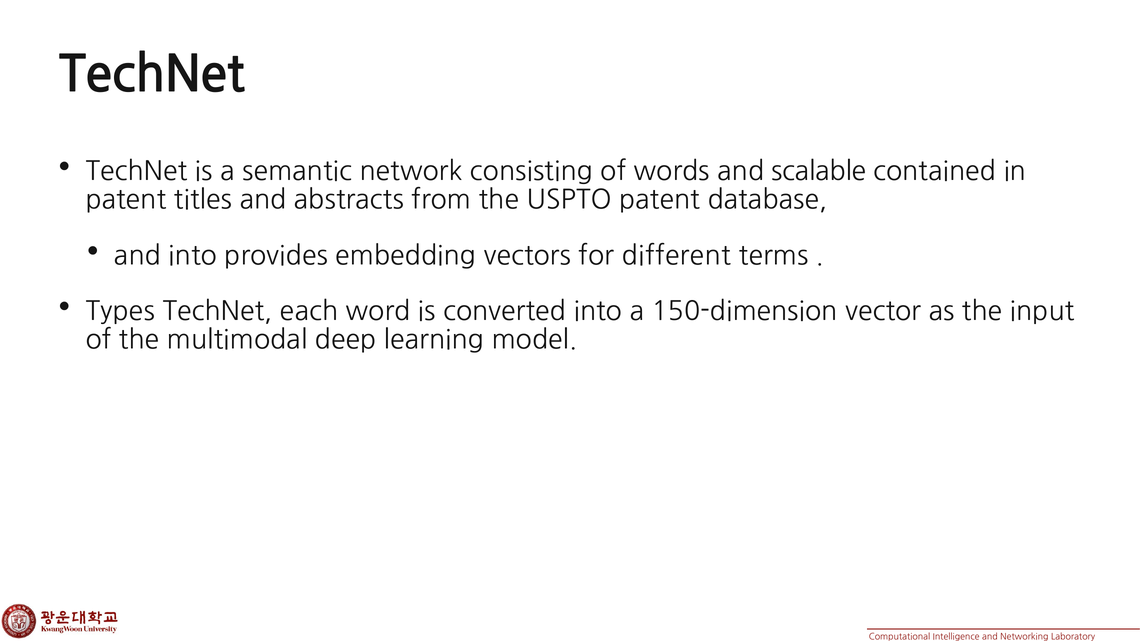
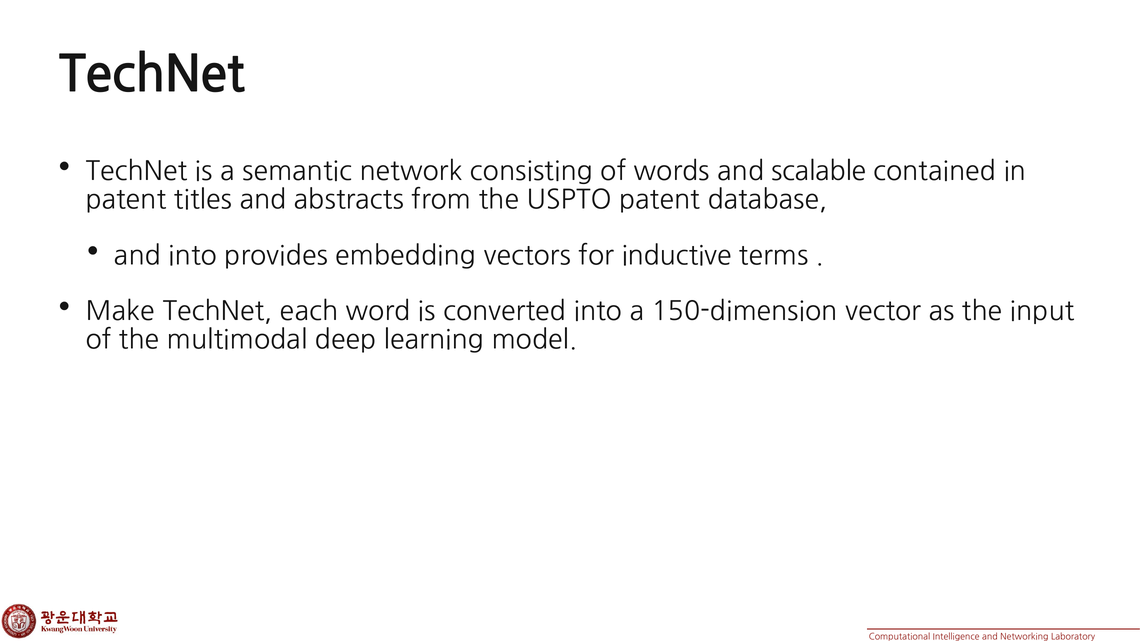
different: different -> inductive (677, 256)
Types: Types -> Make (120, 311)
